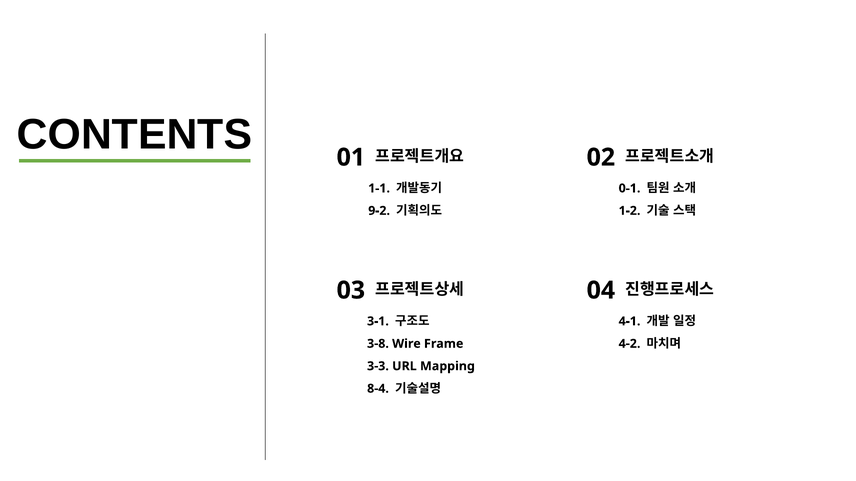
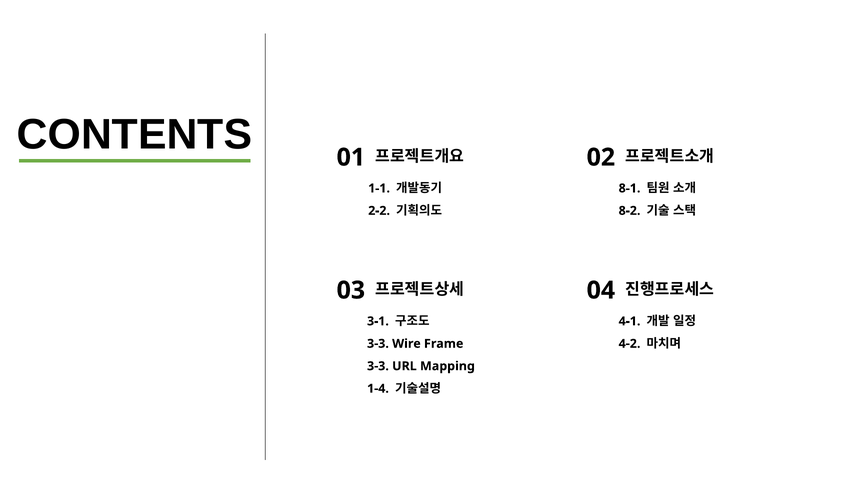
0-1: 0-1 -> 8-1 (630, 188)
9-2: 9-2 -> 2-2 (379, 211)
1-2: 1-2 -> 8-2 (630, 211)
3-8: 3-8 -> 3-3 (378, 344)
8-4: 8-4 -> 1-4 (378, 389)
